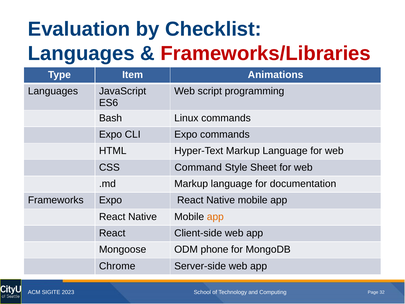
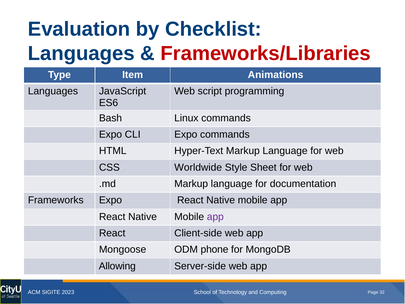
Command: Command -> Worldwide (198, 167)
app colour: orange -> purple (215, 217)
Chrome: Chrome -> Allowing (117, 266)
